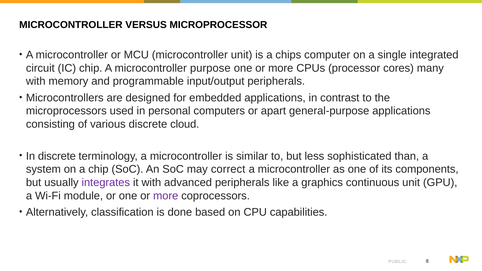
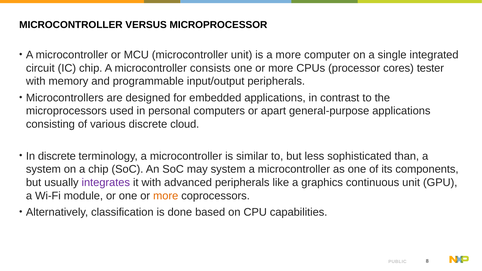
a chips: chips -> more (288, 55)
purpose: purpose -> consists (210, 68)
many: many -> tester (430, 68)
may correct: correct -> system (228, 169)
more colour: purple -> orange (166, 196)
